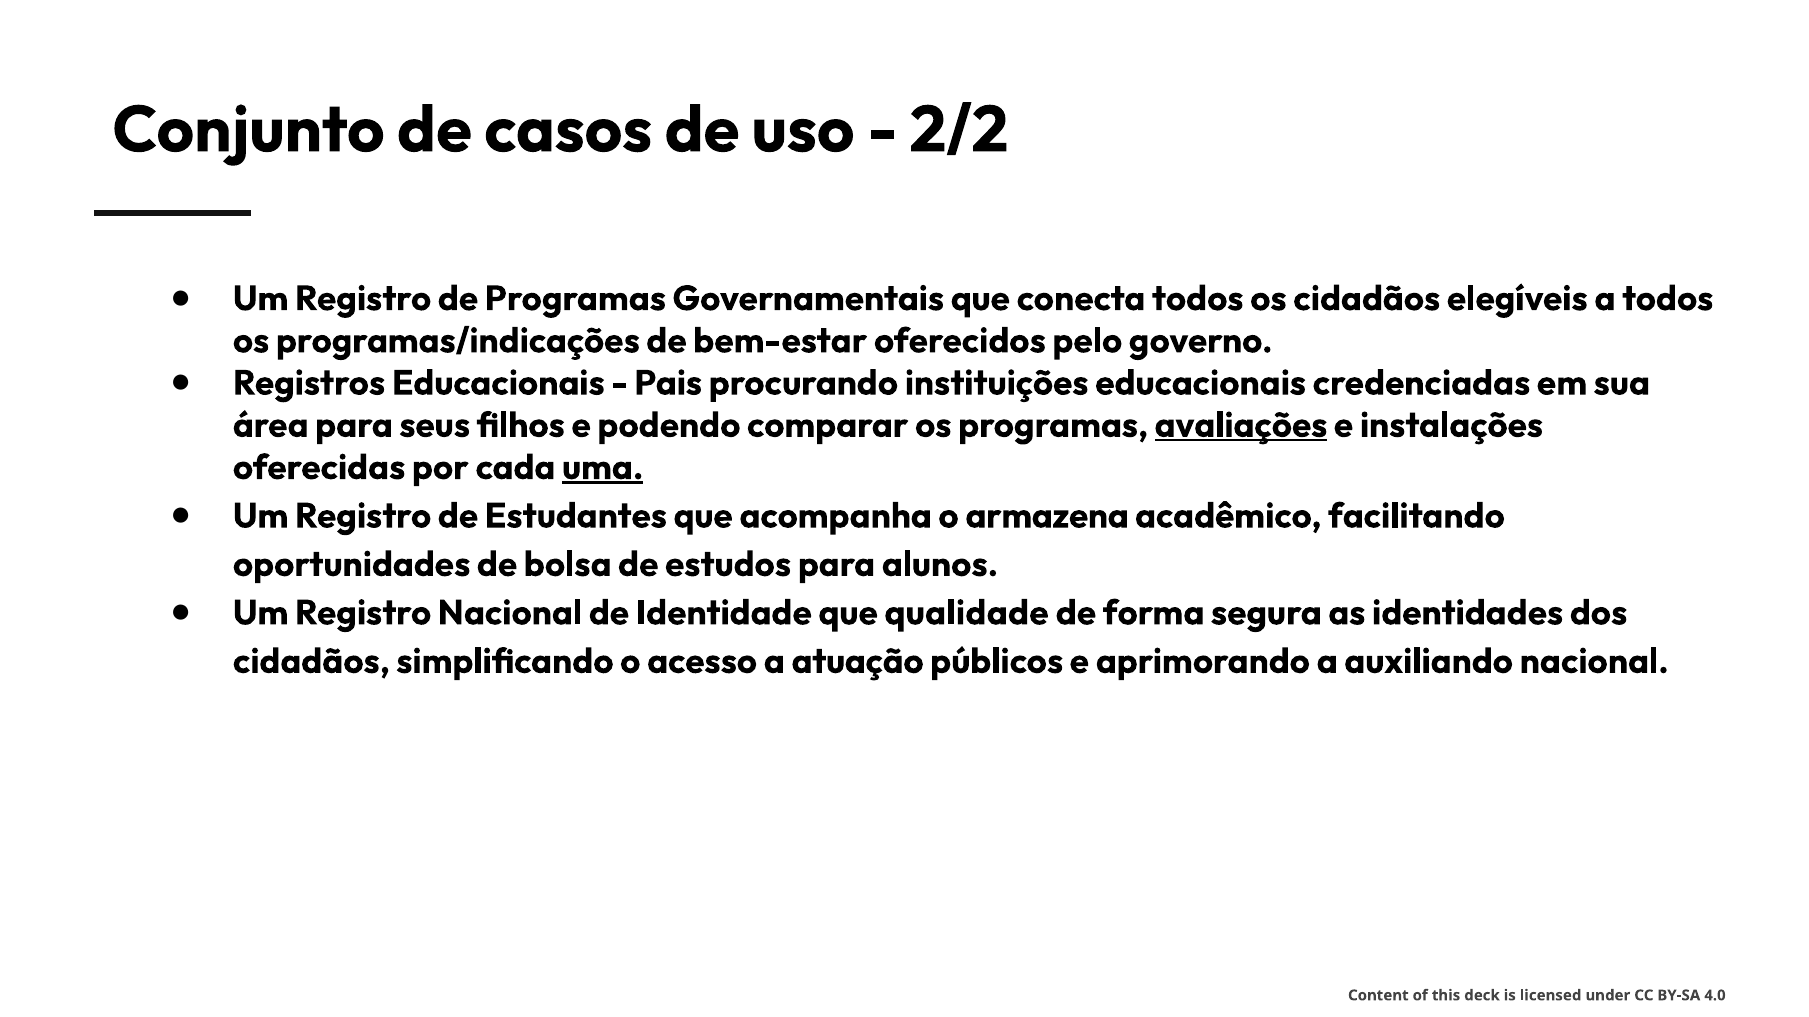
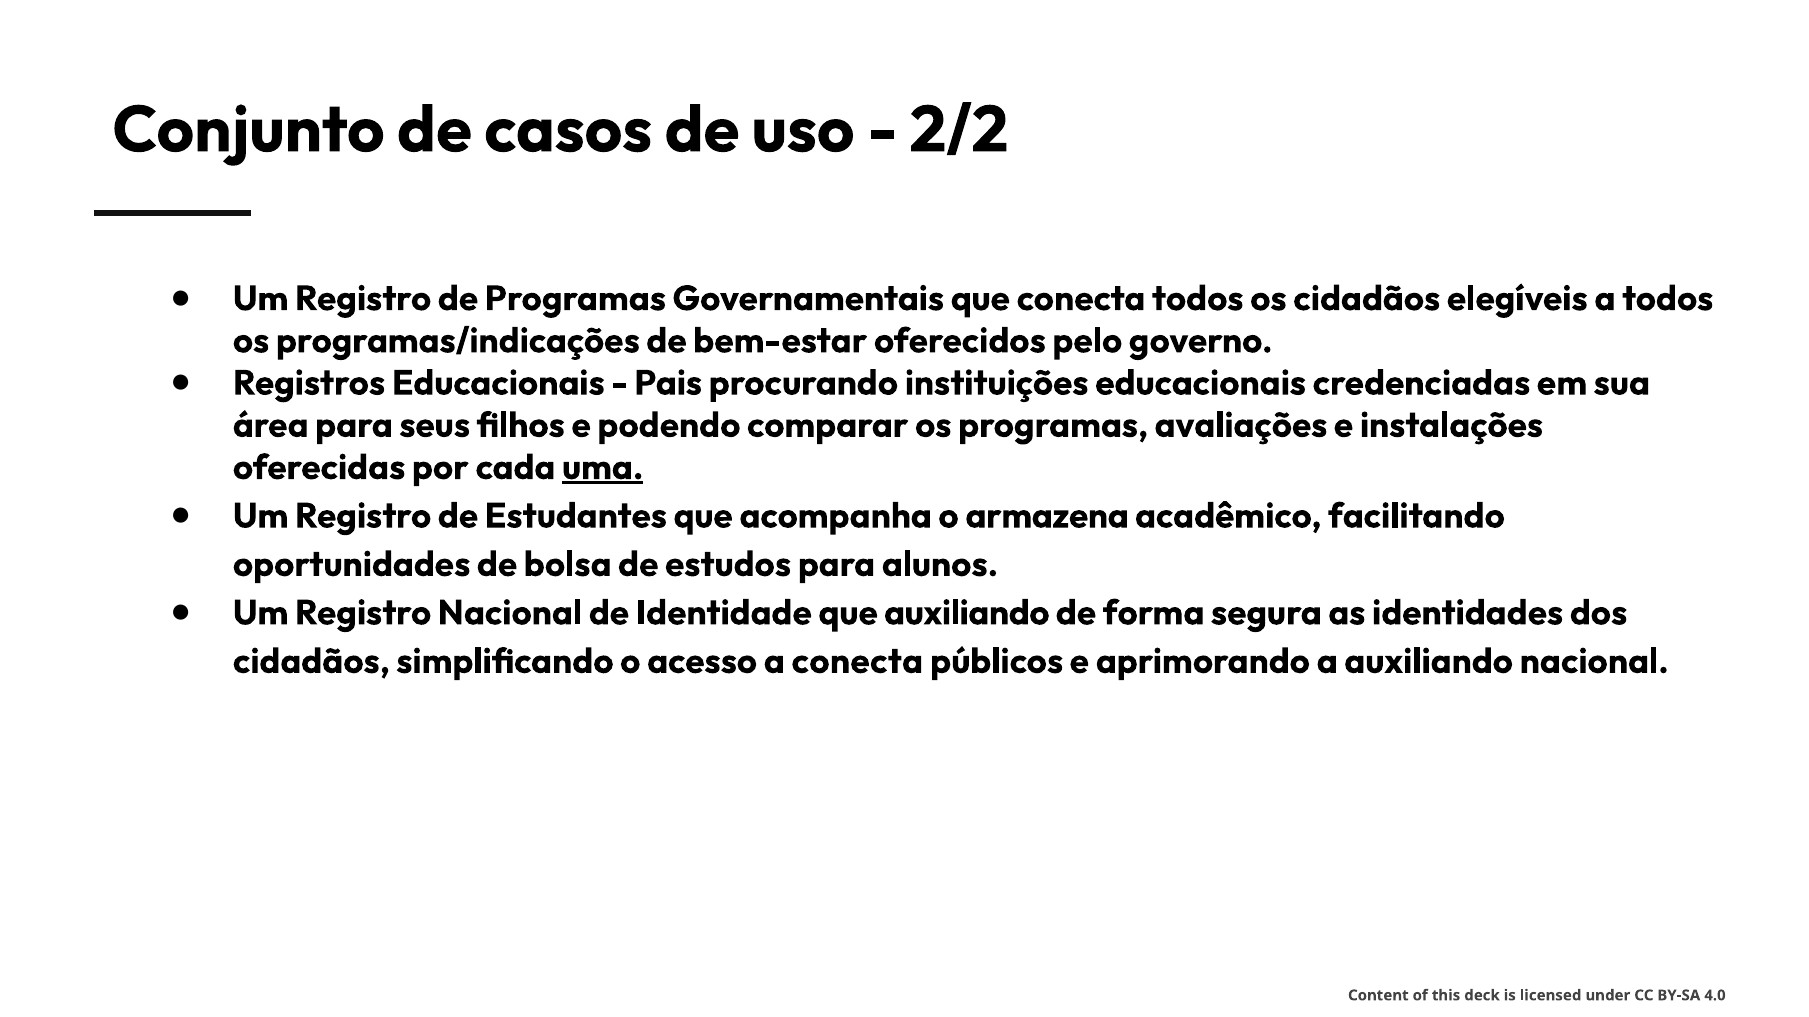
avaliações underline: present -> none (1241, 425)
que qualidade: qualidade -> auxiliando (967, 613)
a atuação: atuação -> conecta (857, 662)
